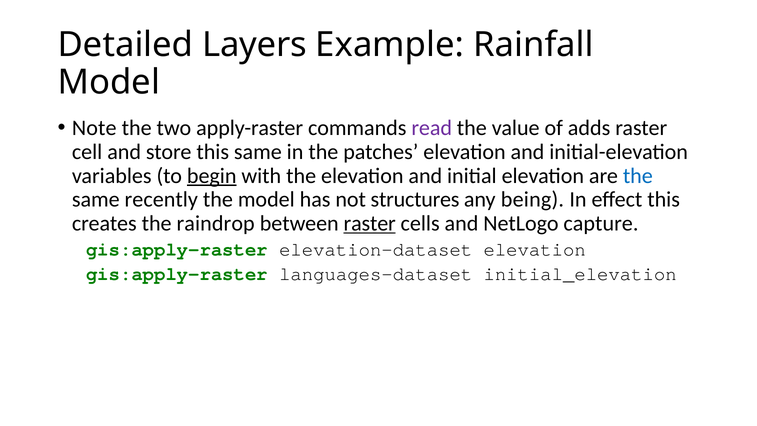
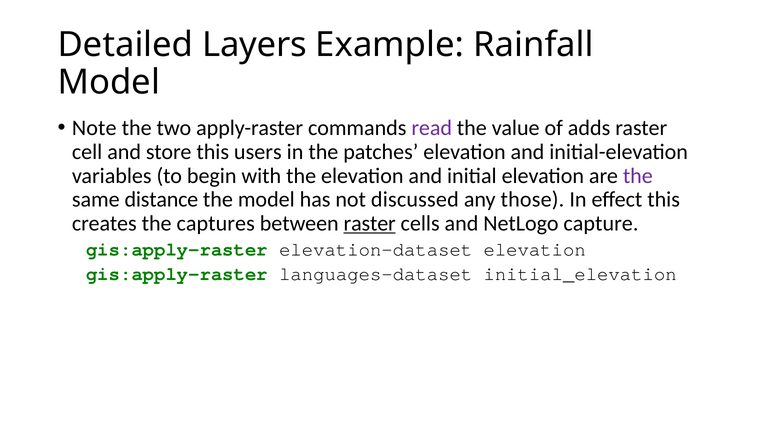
this same: same -> users (258, 152)
begin underline: present -> none (212, 176)
the colour: blue -> purple (638, 176)
recently: recently -> distance (161, 200)
structures: structures -> discussed (415, 200)
being: being -> those (532, 200)
raindrop: raindrop -> captures (216, 223)
